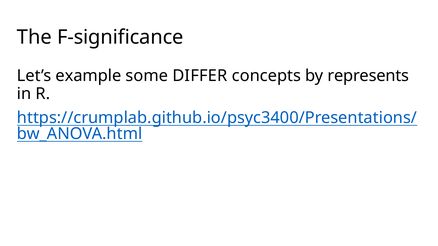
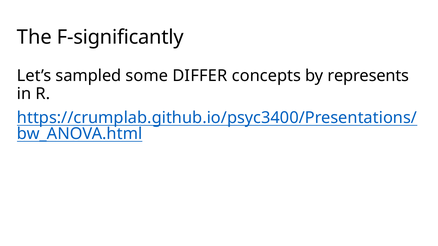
F-significance: F-significance -> F-significantly (120, 37)
example: example -> sampled (88, 76)
